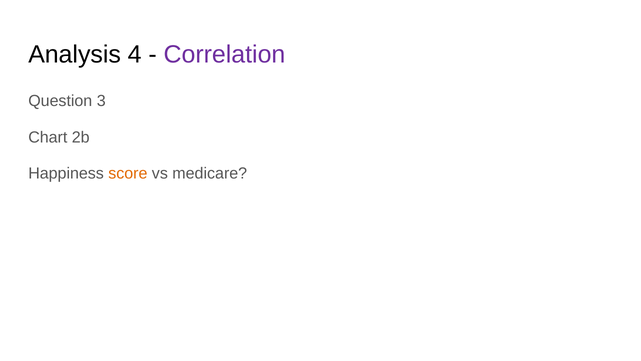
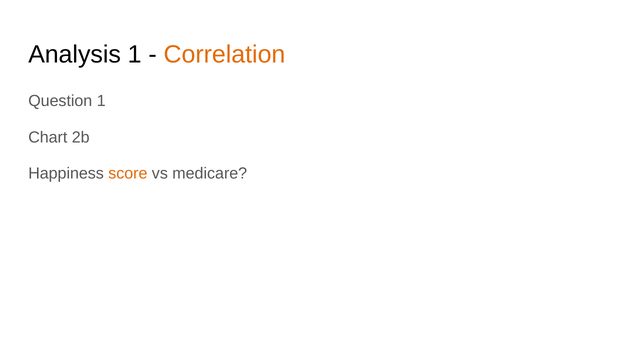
Analysis 4: 4 -> 1 (135, 54)
Correlation colour: purple -> orange (224, 54)
Question 3: 3 -> 1 (101, 101)
